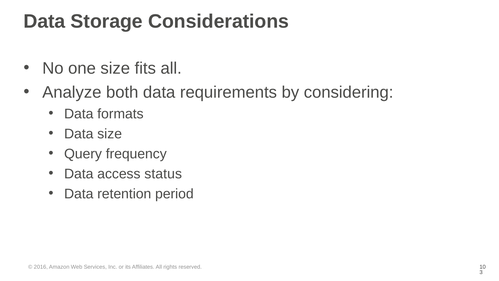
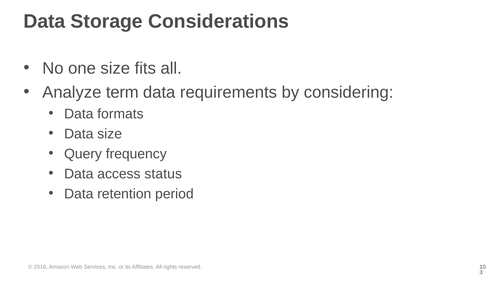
both: both -> term (122, 92)
